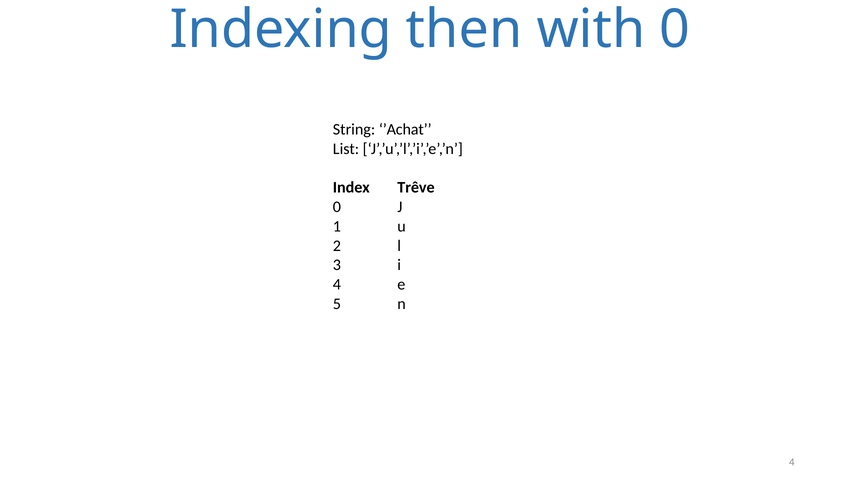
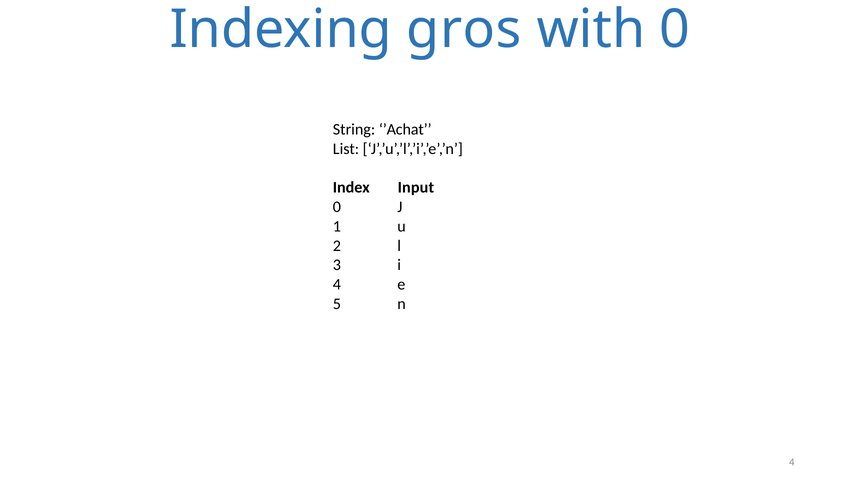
then: then -> gros (464, 30)
Trêve: Trêve -> Input (416, 188)
